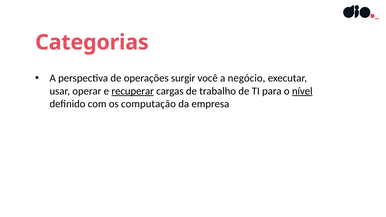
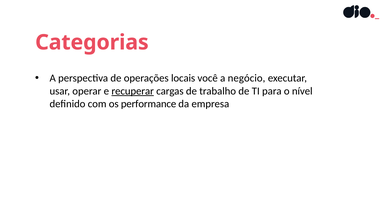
surgir: surgir -> locais (183, 78)
nível underline: present -> none (302, 91)
computação: computação -> performance (149, 104)
